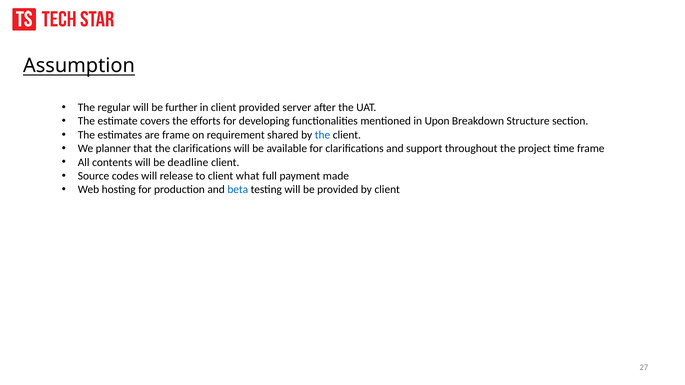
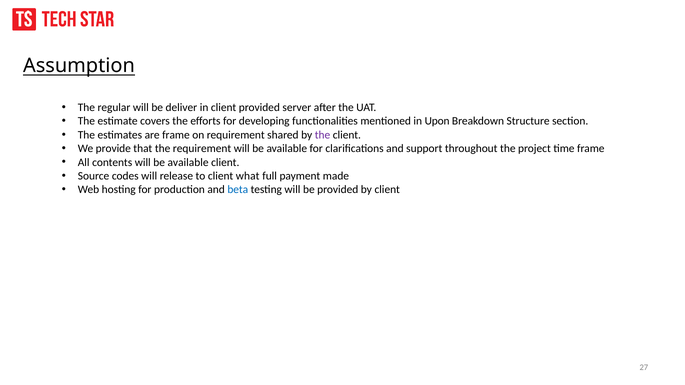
further: further -> deliver (181, 108)
the colour: blue -> purple (322, 135)
planner: planner -> provide (113, 149)
the clarifications: clarifications -> requirement (202, 149)
contents will be deadline: deadline -> available (188, 162)
